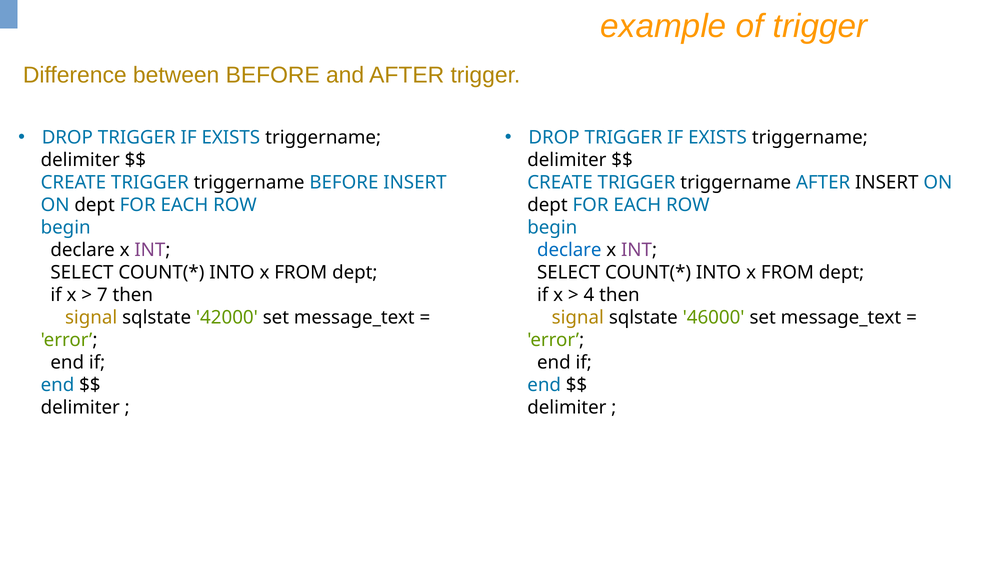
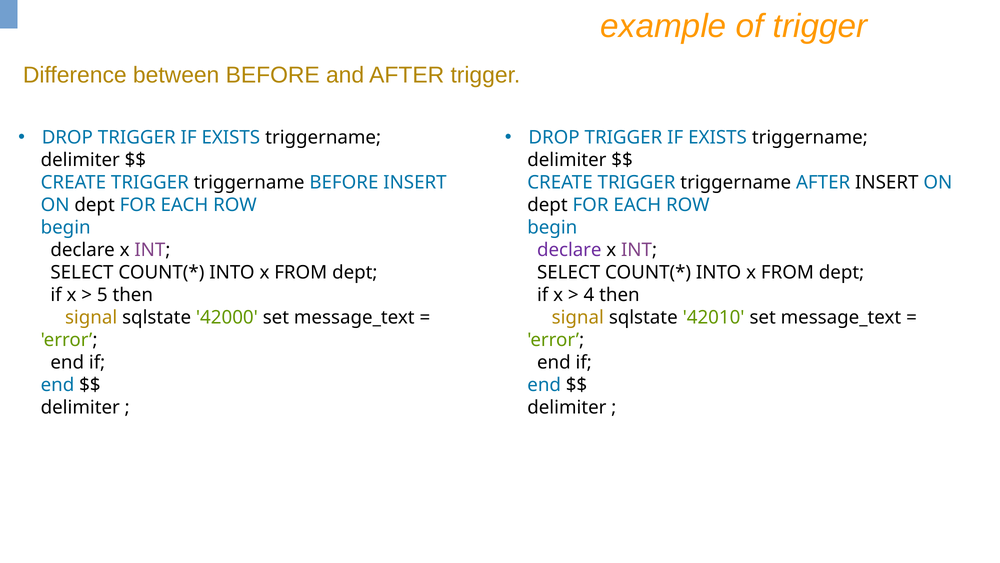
declare colour: blue -> purple (569, 250)
7: 7 -> 5 (102, 295)
46000: 46000 -> 42010 (714, 317)
